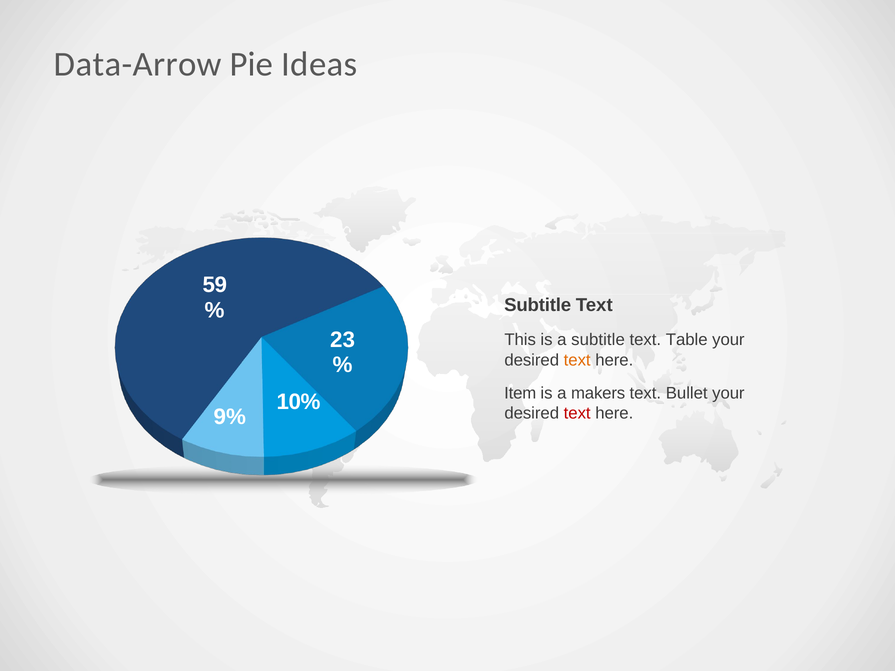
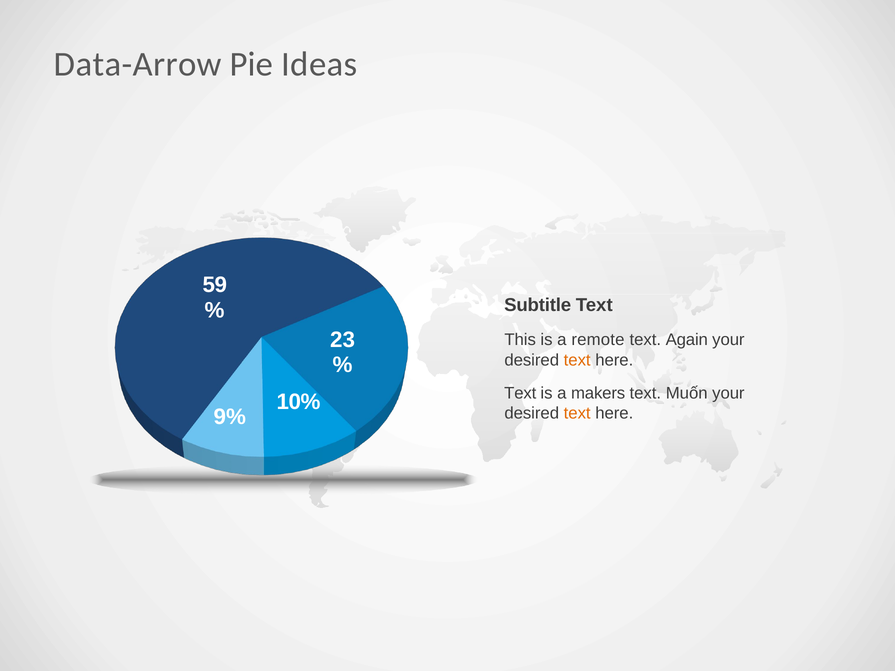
a subtitle: subtitle -> remote (598, 340)
Table: Table -> Again (687, 340)
Item: Item -> Text (520, 393)
Bullet: Bullet -> Muốn (687, 393)
text colour: red -> orange (577, 413)
